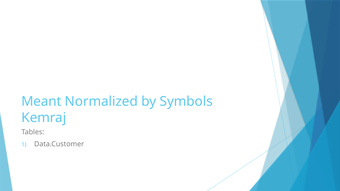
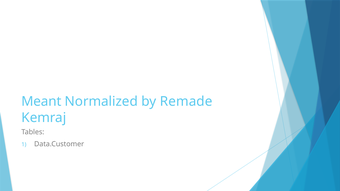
Symbols: Symbols -> Remade (186, 102)
